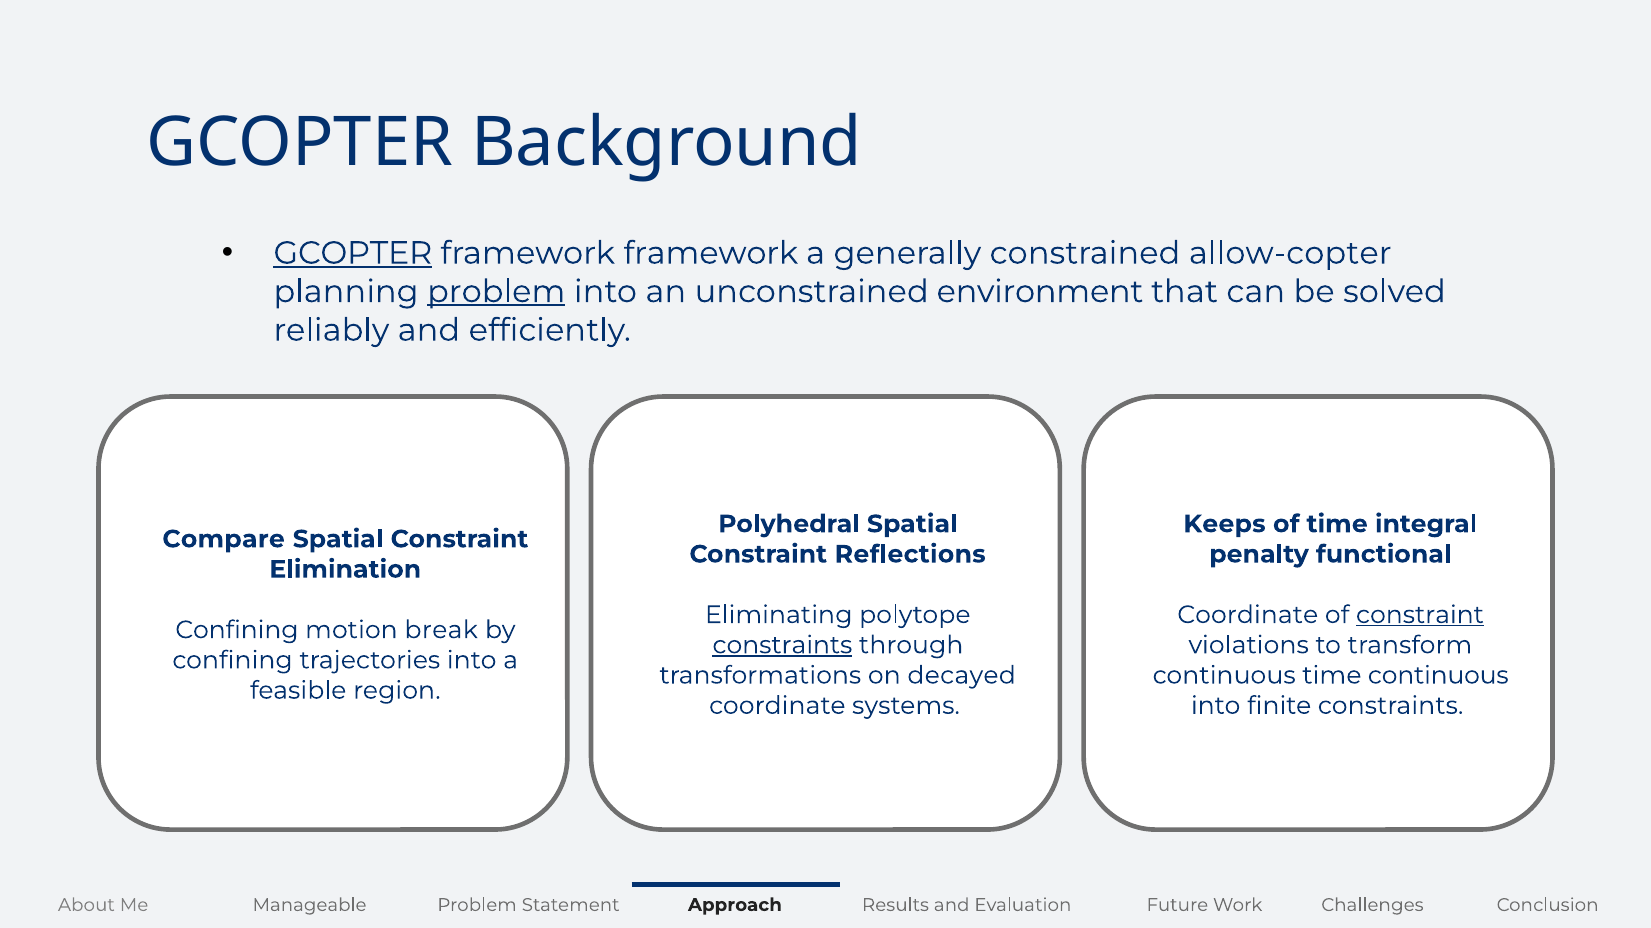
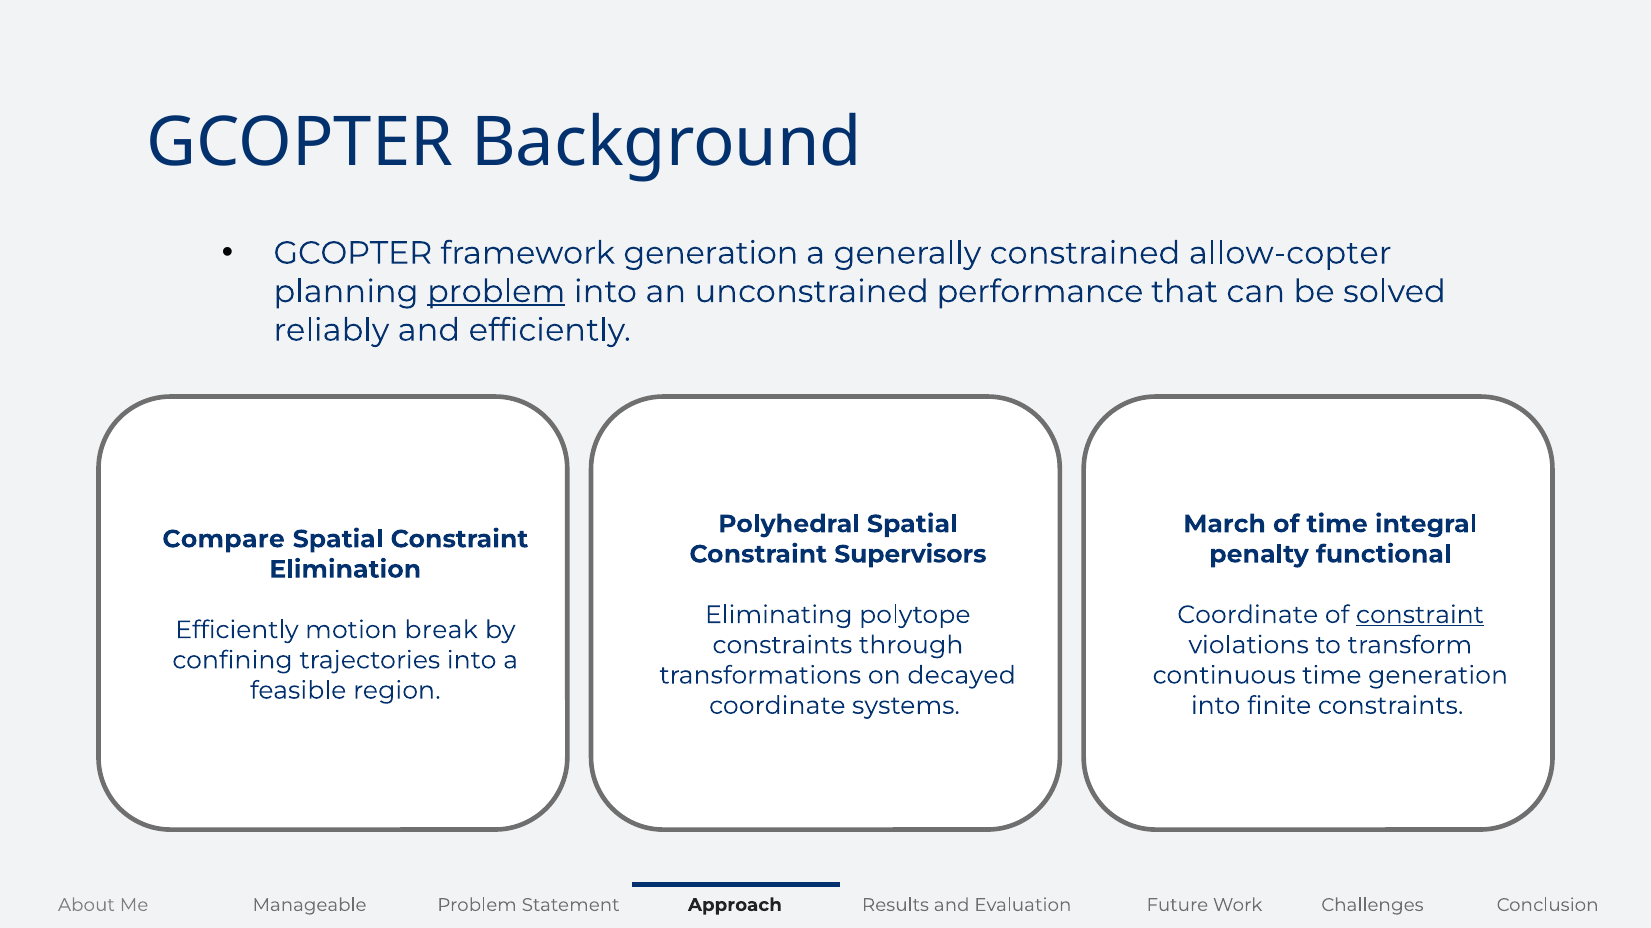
GCOPTER underline: present -> none (353, 253)
framework framework: framework -> generation (711, 253)
environment: environment -> performance (1040, 292)
Keeps: Keeps -> March (1225, 524)
Reflections: Reflections -> Supervisors (910, 555)
Confining: Confining -> Efficiently (237, 630)
constraints underline: present -> none (782, 646)
time continuous: continuous -> generation (1438, 676)
